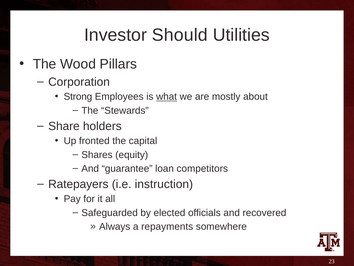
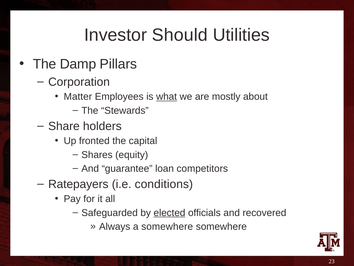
Wood: Wood -> Damp (78, 64)
Strong: Strong -> Matter (78, 97)
instruction: instruction -> conditions (164, 184)
elected underline: none -> present (169, 212)
a repayments: repayments -> somewhere (167, 226)
